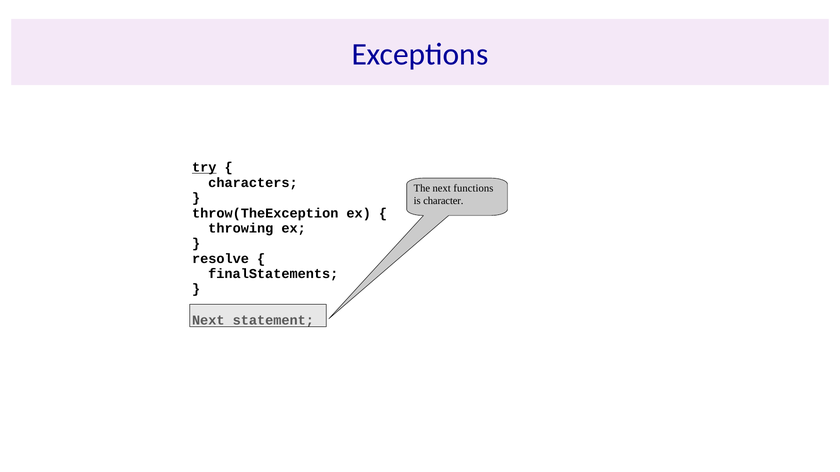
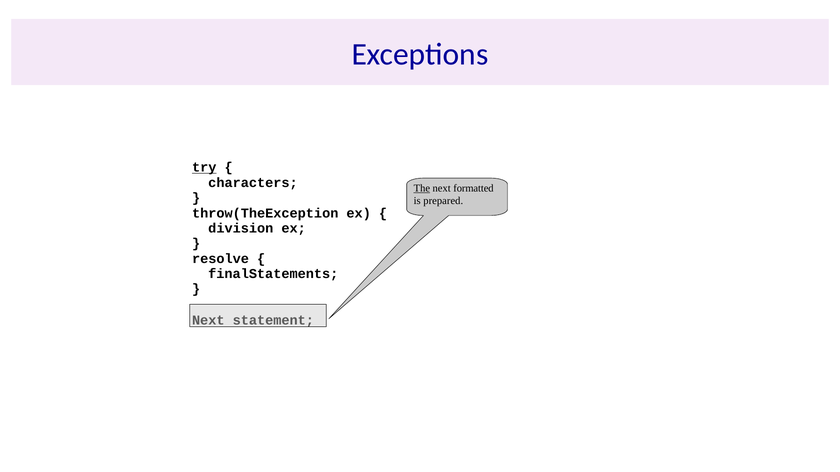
The underline: none -> present (422, 188)
functions: functions -> formatted (473, 188)
character: character -> prepared (443, 201)
throwing: throwing -> division (241, 229)
